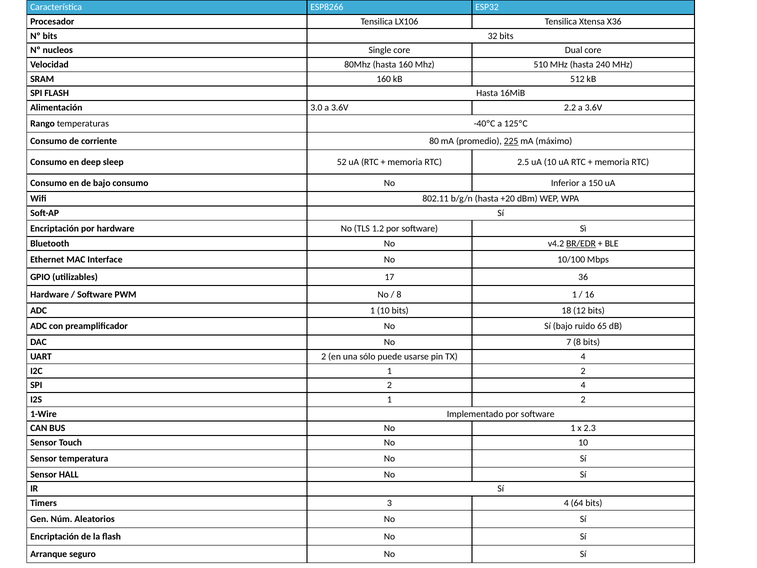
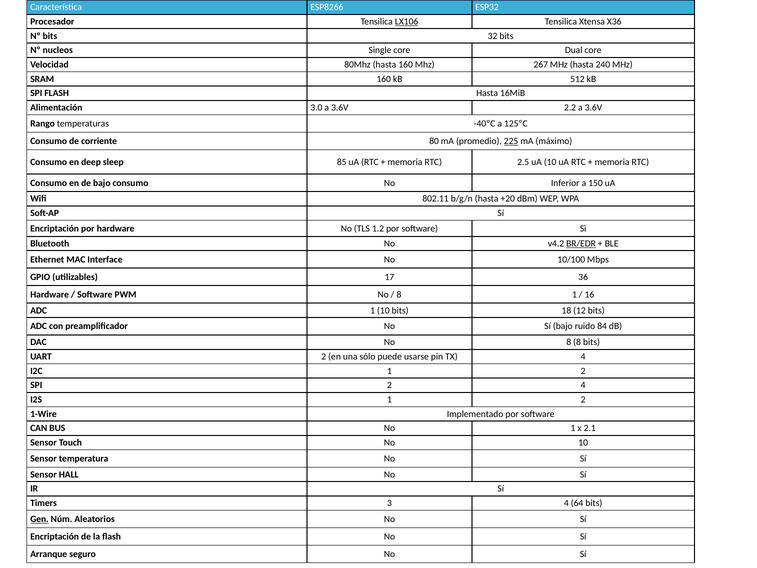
LX106 underline: none -> present (407, 22)
510: 510 -> 267 (541, 65)
52: 52 -> 85 (342, 162)
65: 65 -> 84 (602, 326)
No 7: 7 -> 8 (569, 342)
2.3: 2.3 -> 2.1 (590, 428)
Gen underline: none -> present (39, 519)
